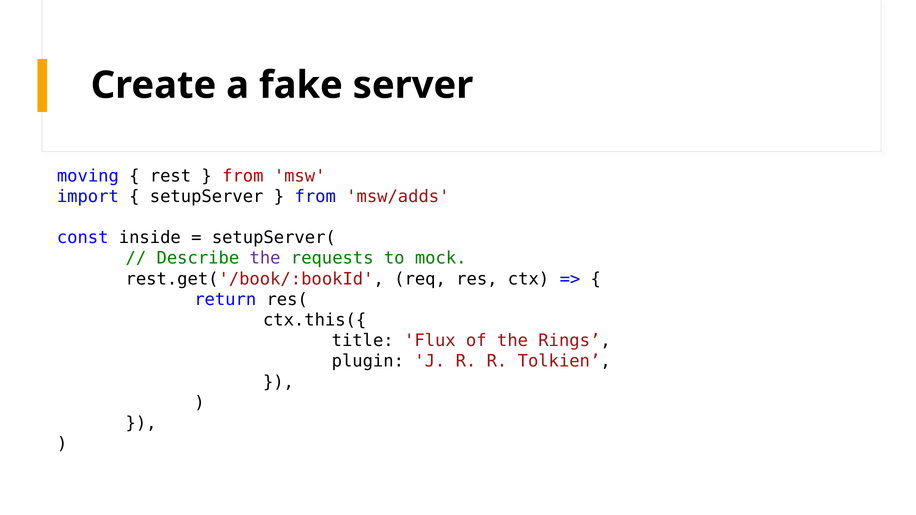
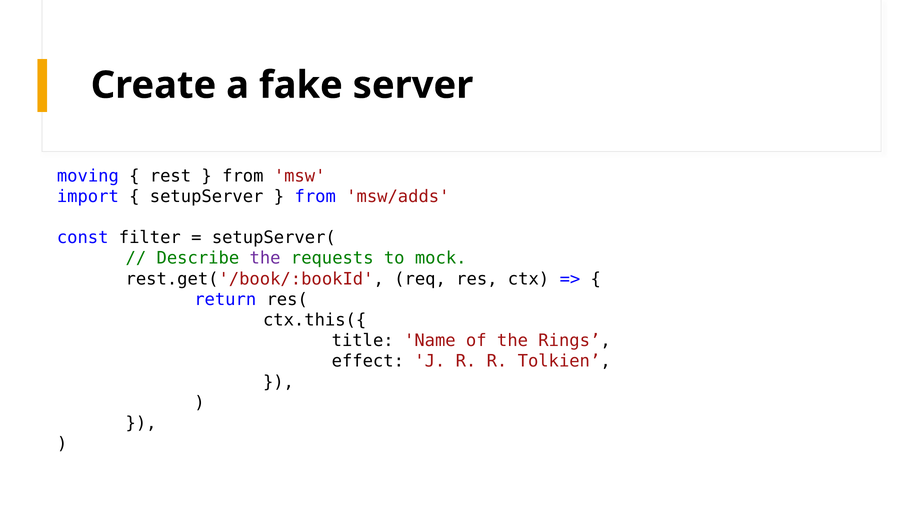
from colour: red -> black (243, 176)
inside: inside -> filter (150, 238)
Flux: Flux -> Name (430, 341)
plugin: plugin -> effect (368, 361)
